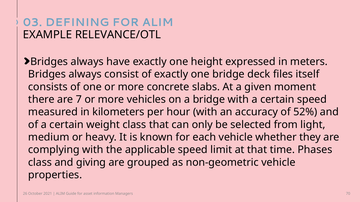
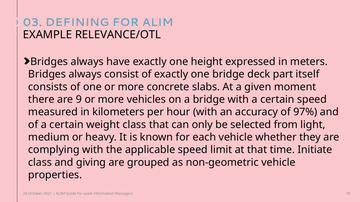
files: files -> part (283, 74)
7: 7 -> 9 (79, 100)
52%: 52% -> 97% (305, 112)
Phases: Phases -> Initiate (315, 150)
